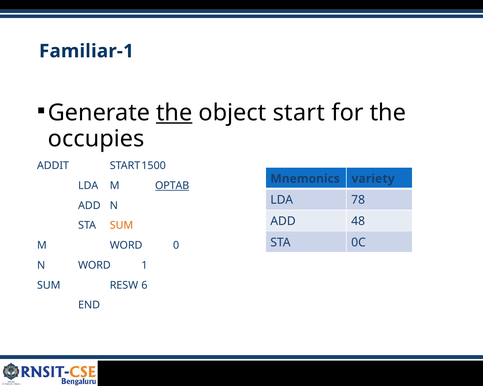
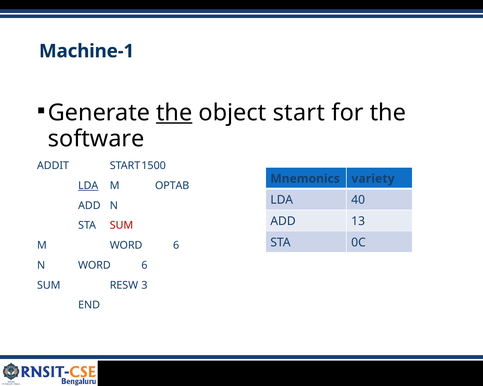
Familiar-1: Familiar-1 -> Machine-1 (87, 51)
occupies: occupies -> software (96, 139)
LDA underline: none -> present (88, 186)
OPTAB underline: present -> none (172, 186)
78: 78 -> 40 (358, 200)
48: 48 -> 13 (358, 221)
SUM colour: orange -> red (121, 226)
M WORD 0: 0 -> 6 (176, 246)
N WORD 1: 1 -> 6 (144, 266)
6: 6 -> 3 (144, 285)
